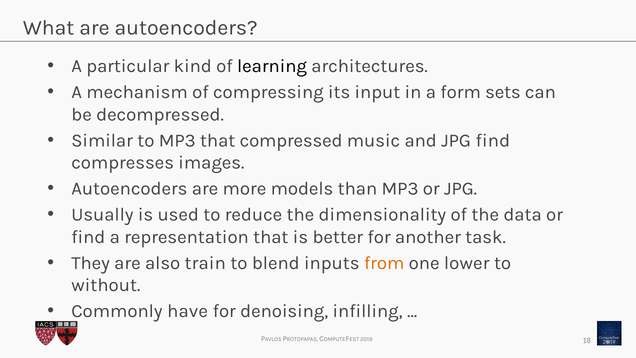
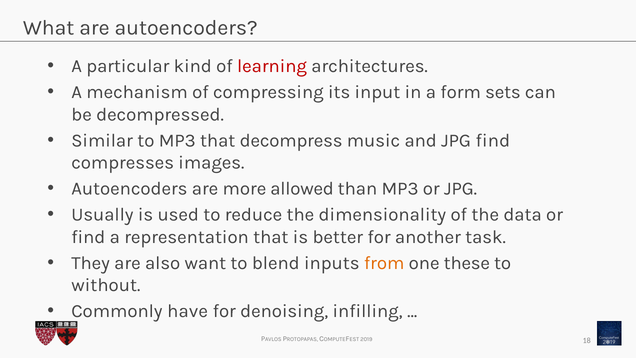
learning colour: black -> red (272, 66)
compressed: compressed -> decompress (291, 140)
models: models -> allowed (302, 189)
train: train -> want (205, 263)
lower: lower -> these (467, 263)
